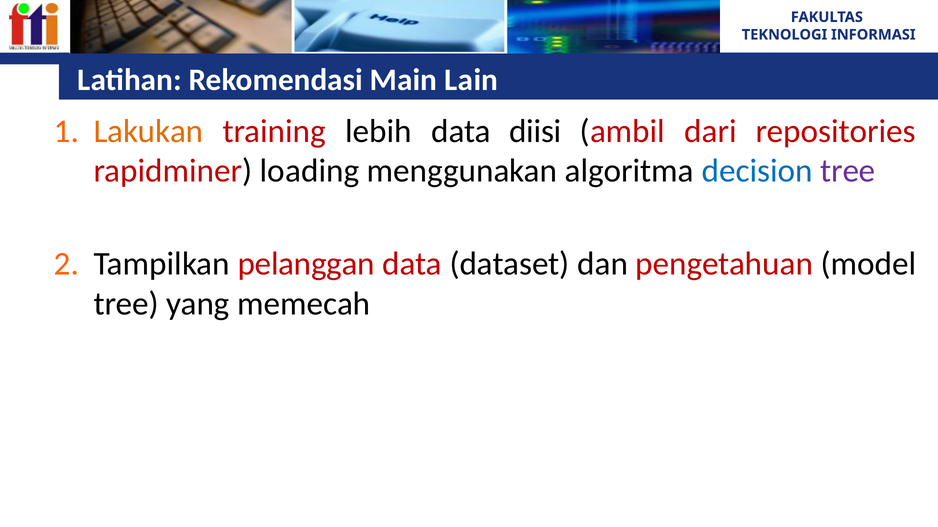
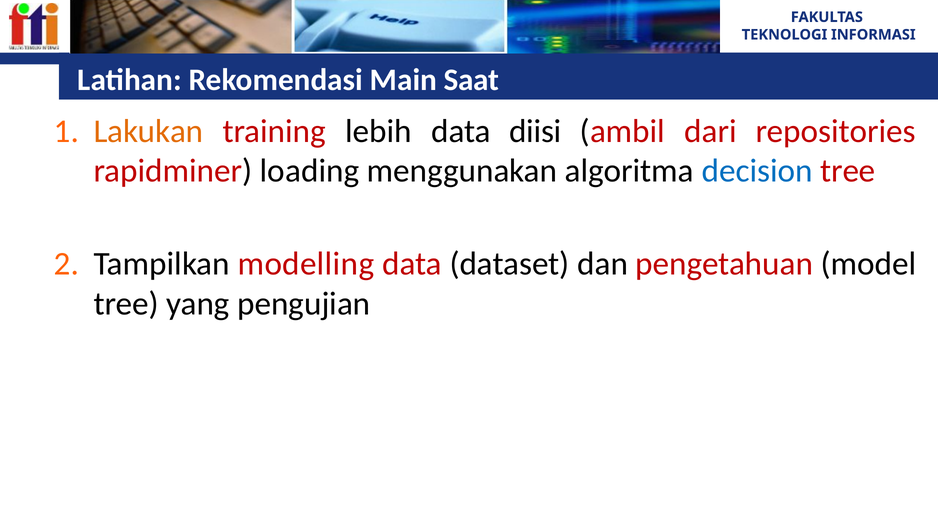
Lain: Lain -> Saat (472, 80)
tree colour: purple -> red (848, 171)
pelanggan: pelanggan -> modelling (306, 264)
memecah: memecah -> pengujian (304, 304)
